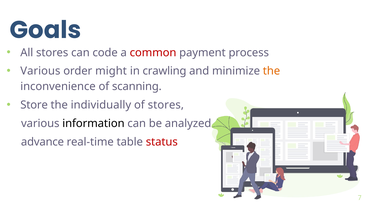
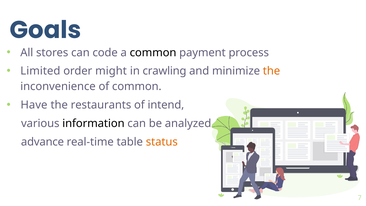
common colour: red -> black (153, 53)
Various: Various -> Limited (40, 71)
of scanning: scanning -> common (137, 86)
Store: Store -> Have (34, 105)
individually: individually -> restaurants (101, 105)
of stores: stores -> intend (166, 105)
status colour: red -> orange (162, 142)
